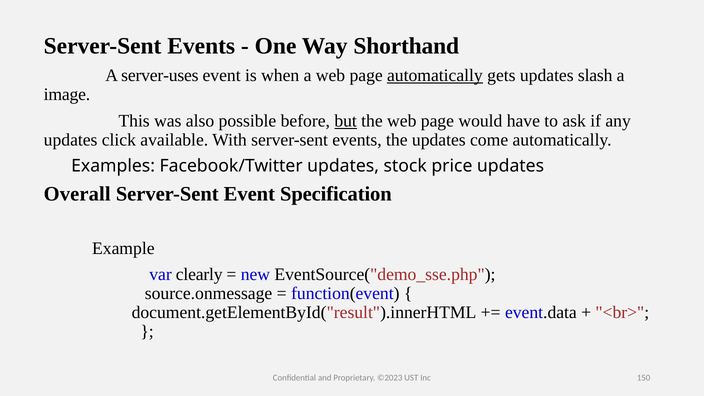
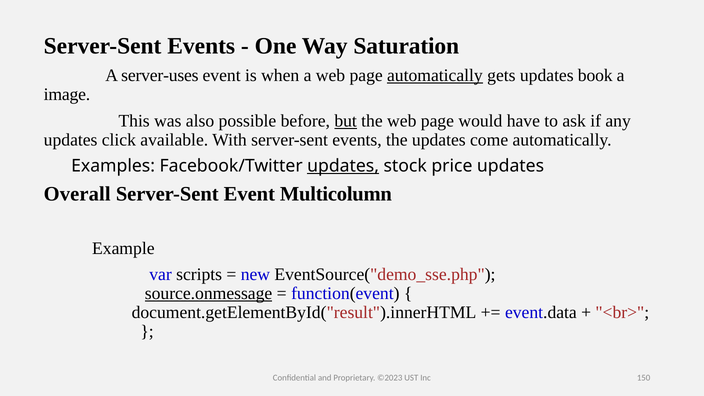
Shorthand: Shorthand -> Saturation (406, 46)
slash: slash -> book (595, 75)
updates underline: none -> present (343, 166)
Specification: Specification -> Multicolumn (336, 194)
clearly: clearly -> scripts (199, 275)
source.onmessage underline: none -> present (209, 294)
